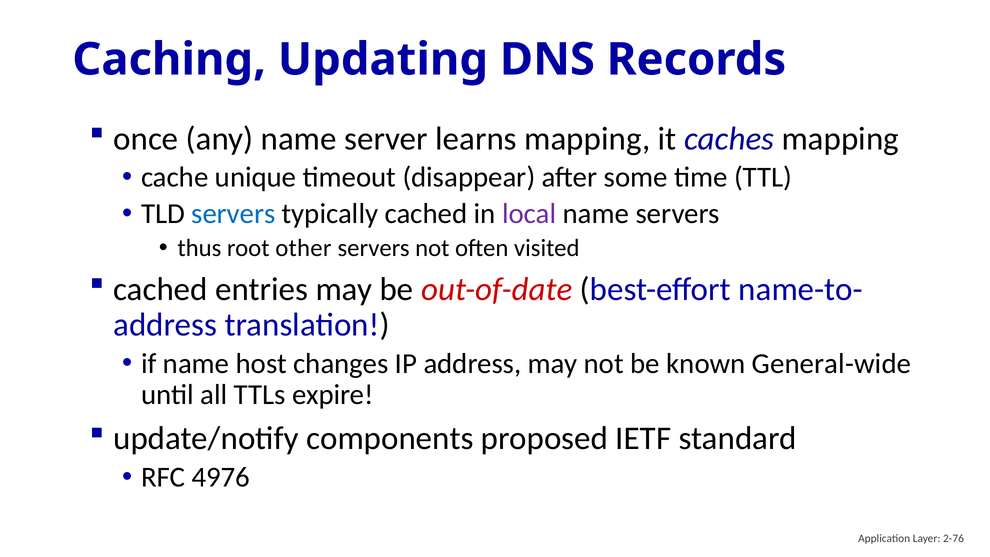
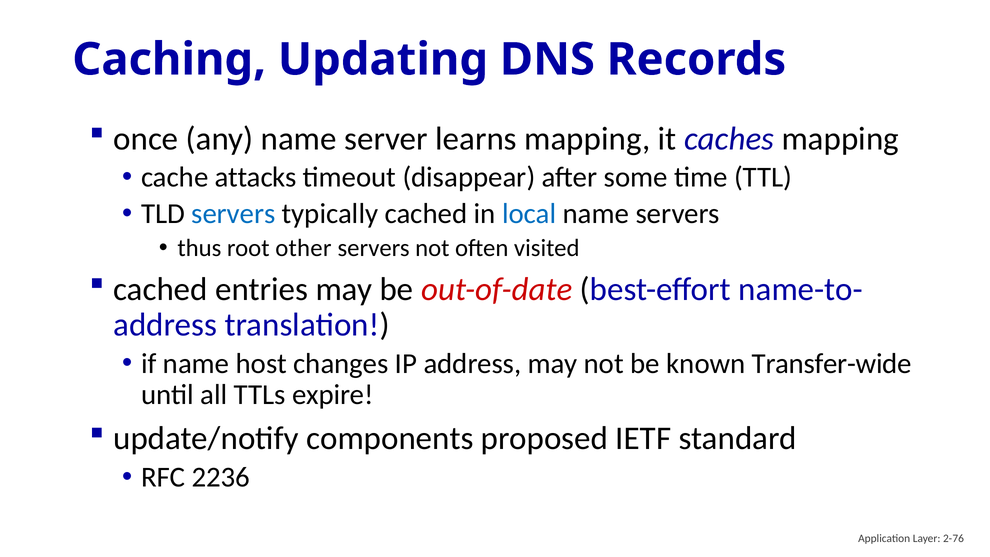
unique: unique -> attacks (256, 177)
local colour: purple -> blue (529, 214)
General-wide: General-wide -> Transfer-wide (832, 363)
4976: 4976 -> 2236 (221, 477)
